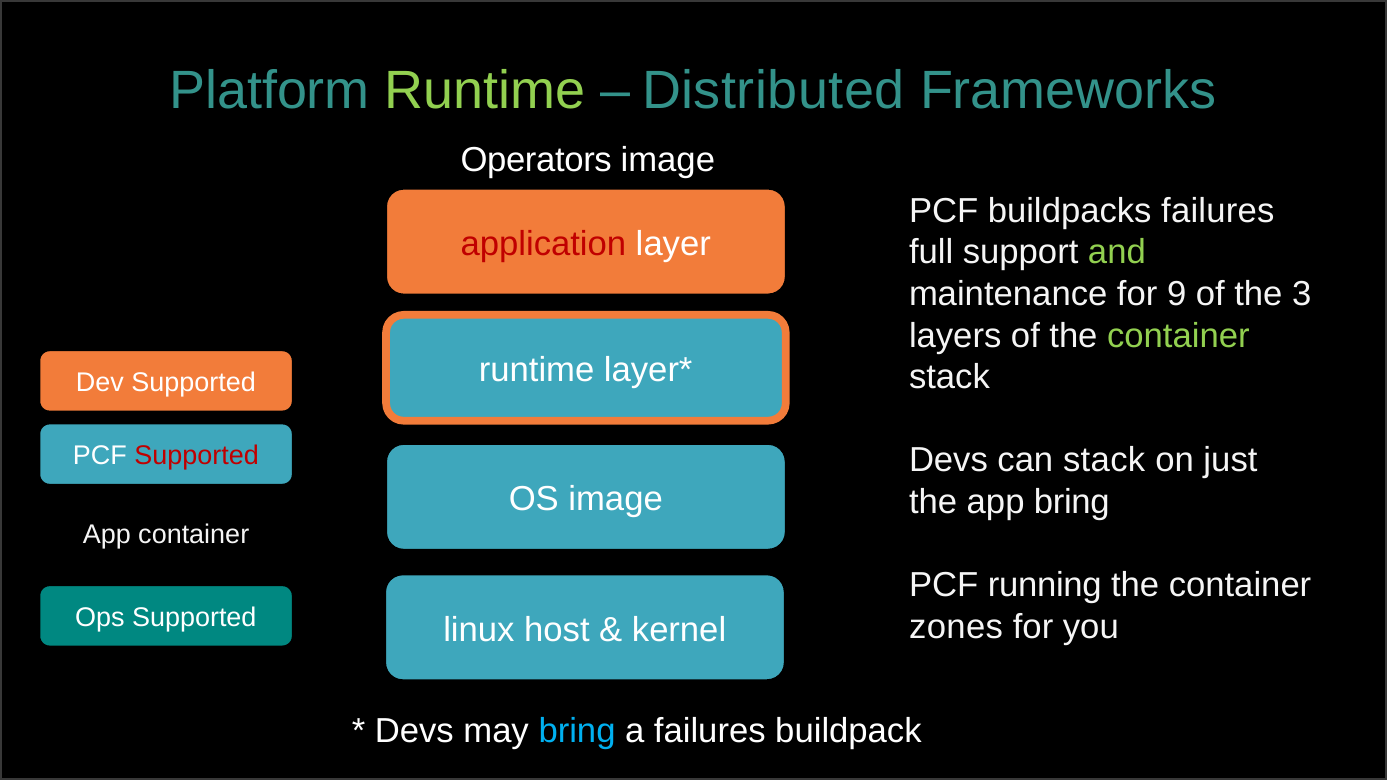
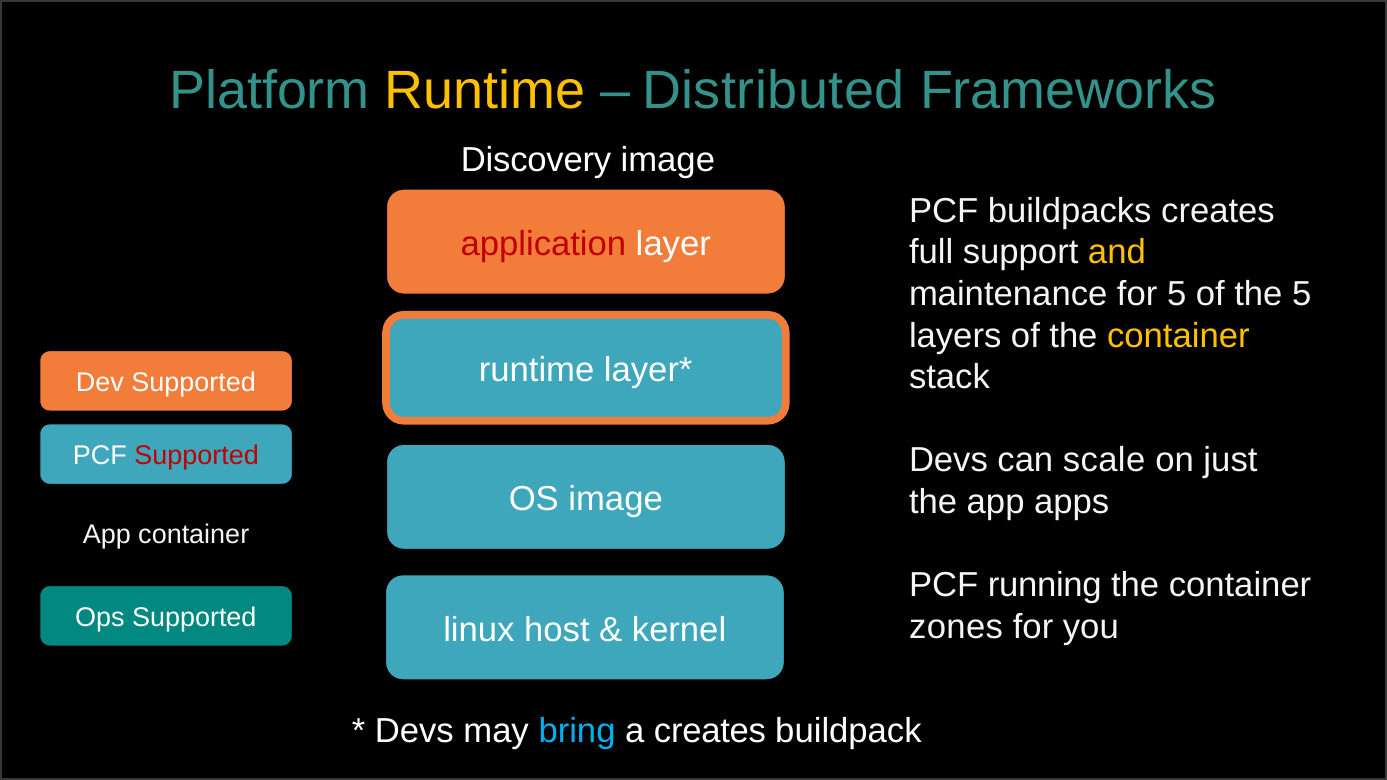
Runtime colour: light green -> yellow (485, 91)
Operators: Operators -> Discovery (536, 160)
buildpacks failures: failures -> creates (1218, 211)
and colour: light green -> yellow (1117, 252)
for 9: 9 -> 5 (1177, 294)
the 3: 3 -> 5 (1302, 294)
container colour: light green -> yellow (1178, 336)
can stack: stack -> scale (1104, 461)
app bring: bring -> apps (1072, 502)
a failures: failures -> creates (710, 731)
